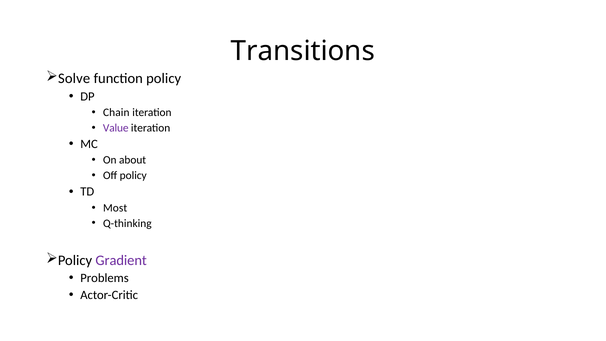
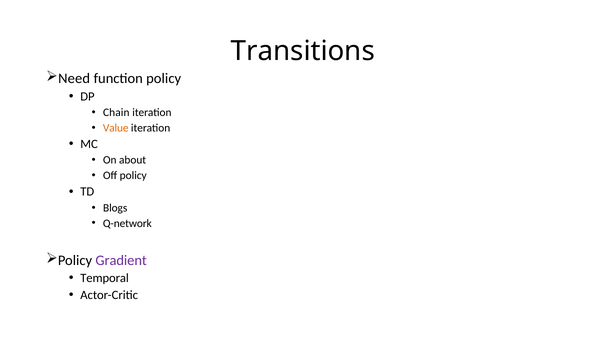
Solve: Solve -> Need (74, 79)
Value colour: purple -> orange (116, 128)
Most: Most -> Blogs (115, 208)
Q-thinking: Q-thinking -> Q-network (127, 223)
Problems: Problems -> Temporal (105, 278)
